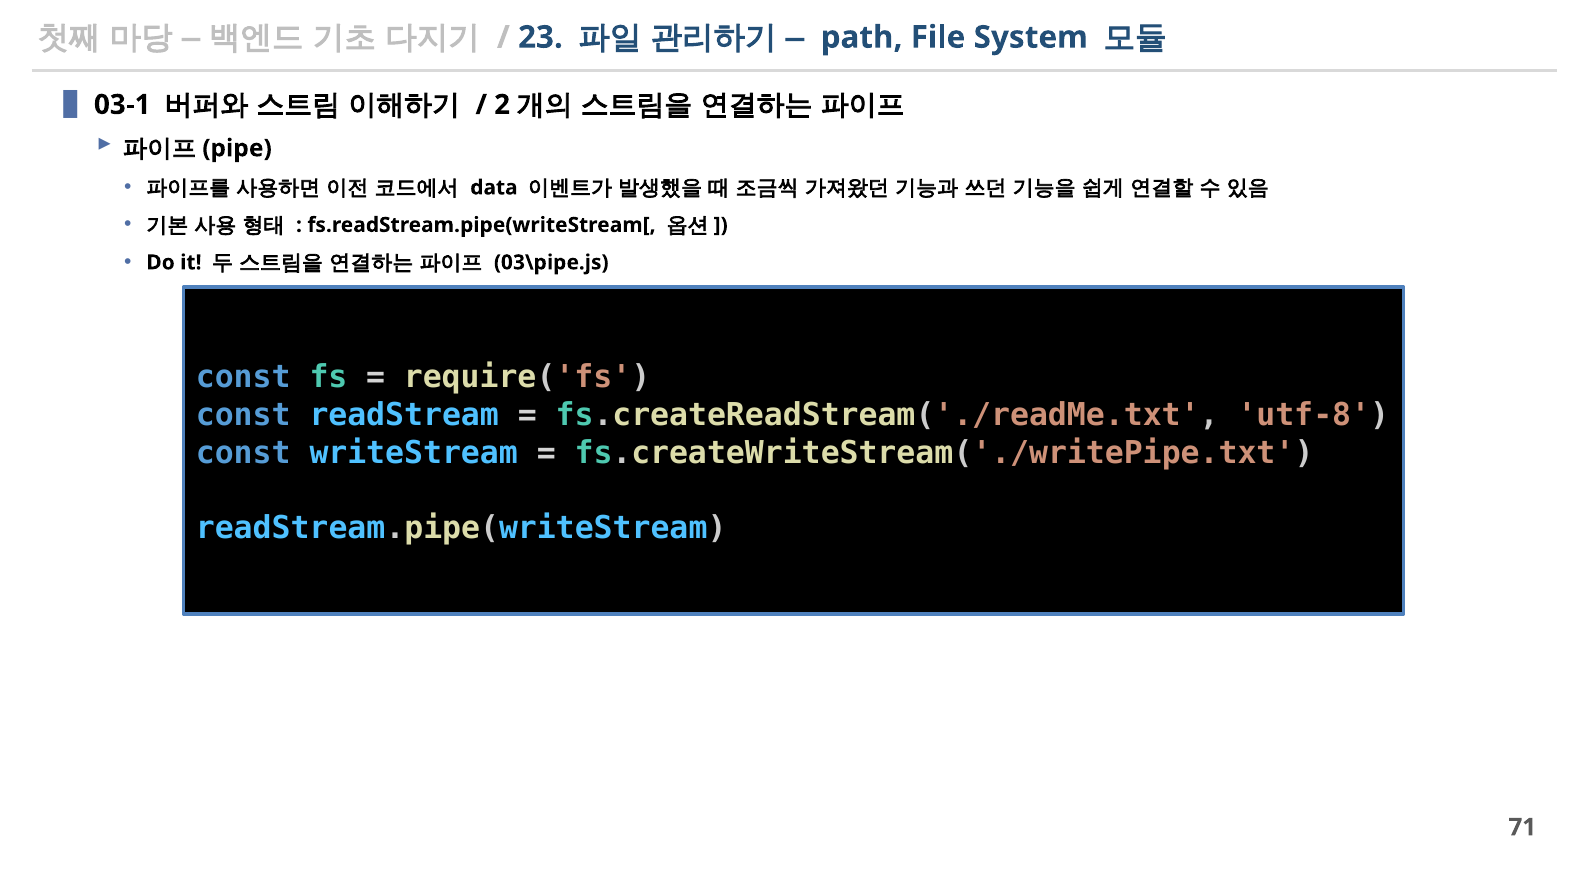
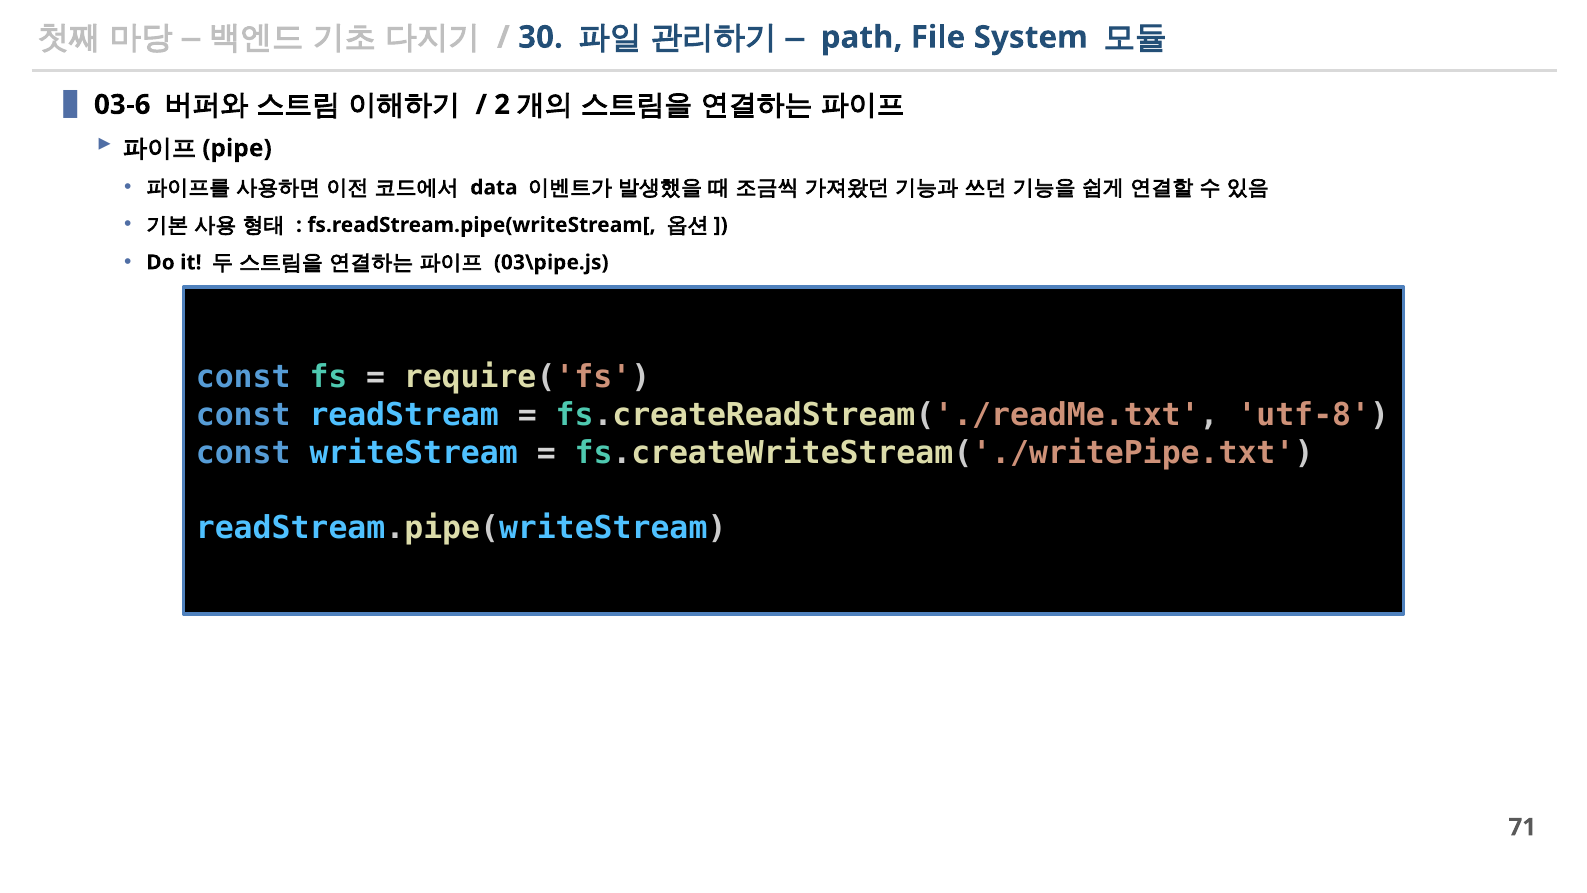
23: 23 -> 30 (540, 37)
03-1: 03-1 -> 03-6 (122, 105)
